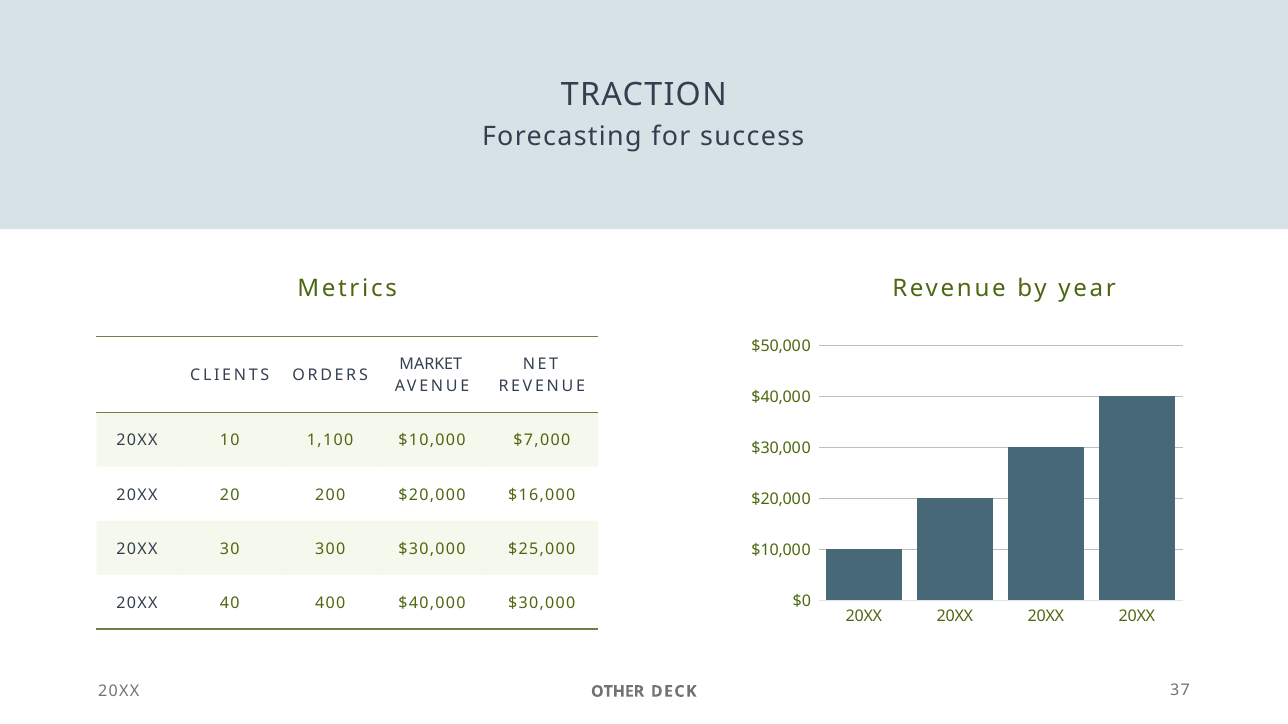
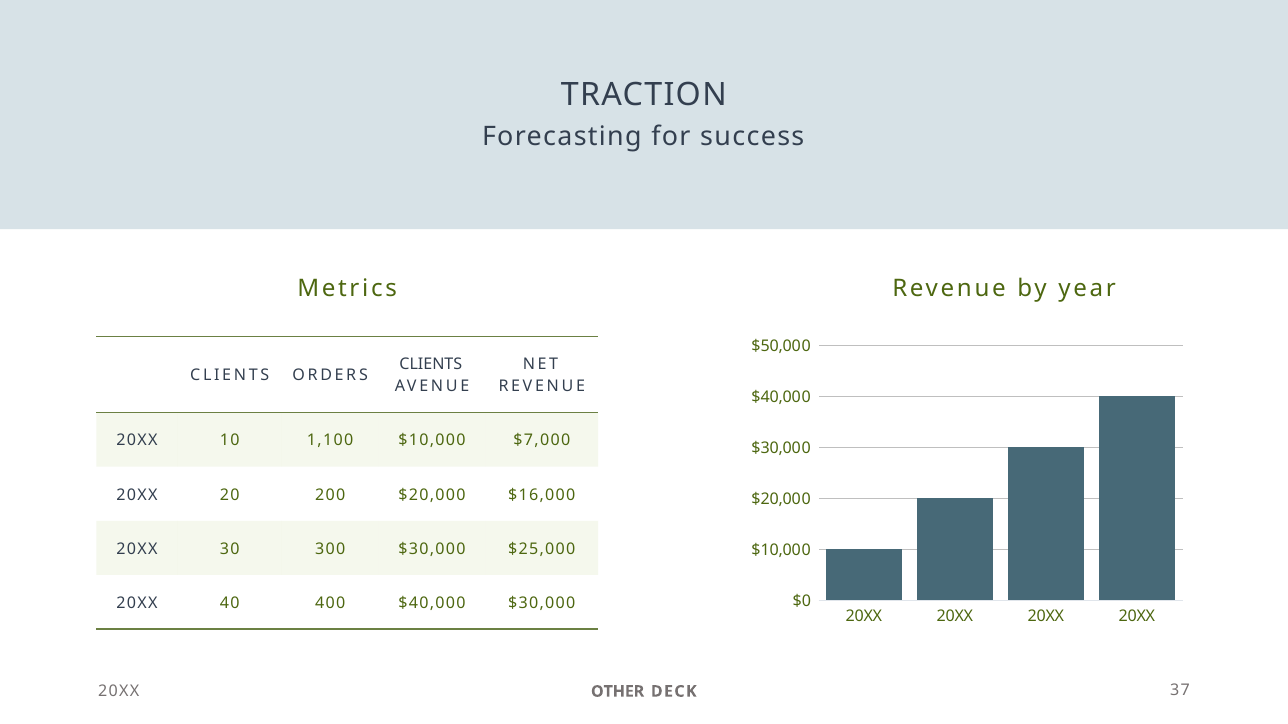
MARKET: MARKET -> CLIENTS (431, 365)
